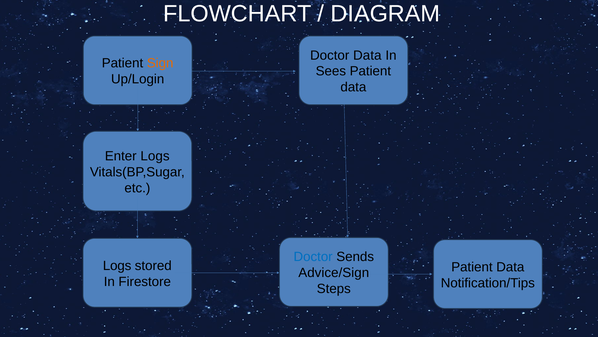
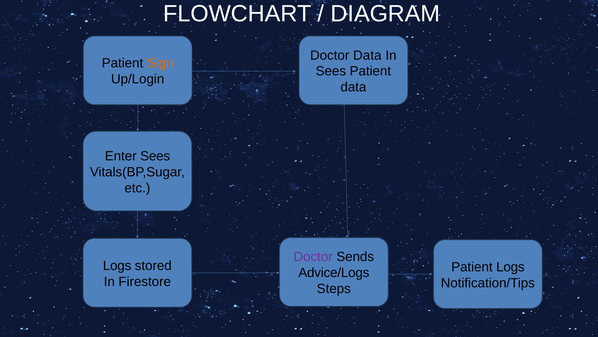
Enter Logs: Logs -> Sees (155, 156)
Doctor colour: blue -> purple (313, 256)
Data: Data -> Logs (510, 267)
Advice/Sign: Advice/Sign -> Advice/Logs (334, 272)
